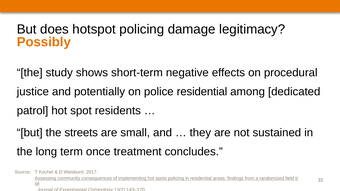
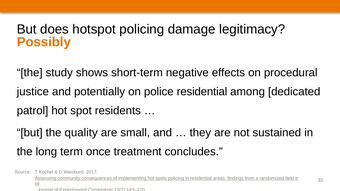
streets: streets -> quality (81, 133)
